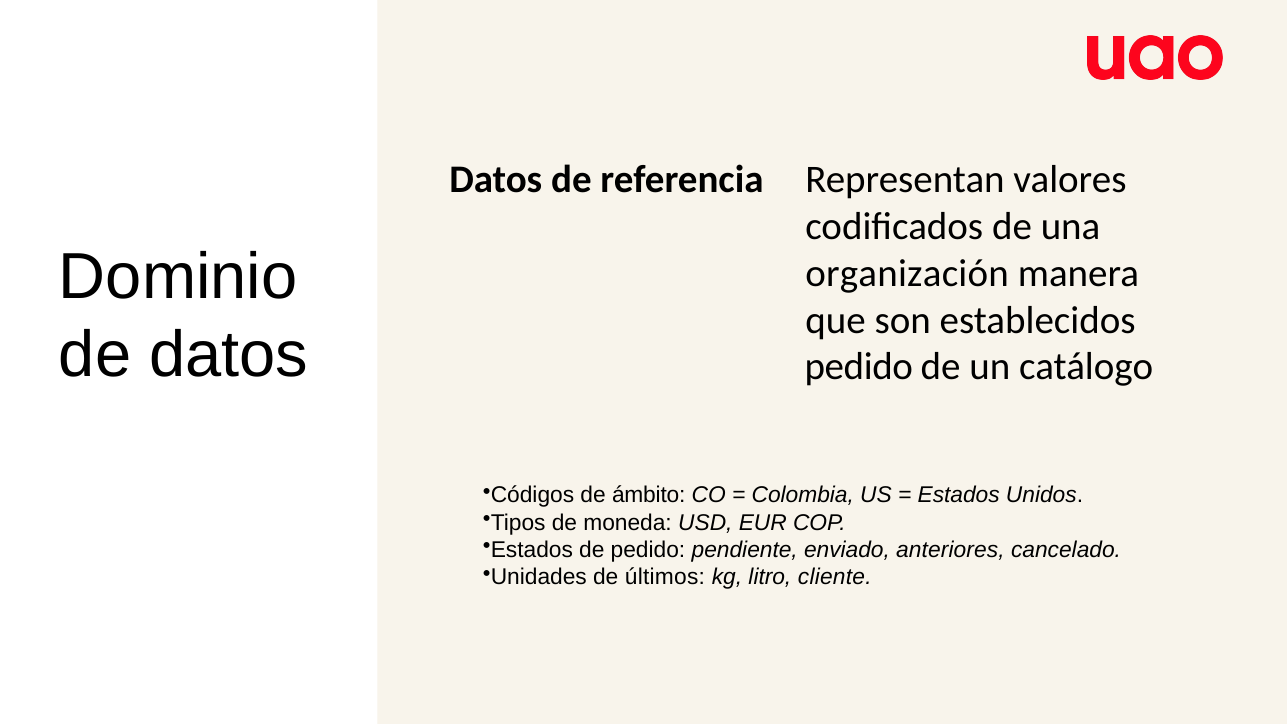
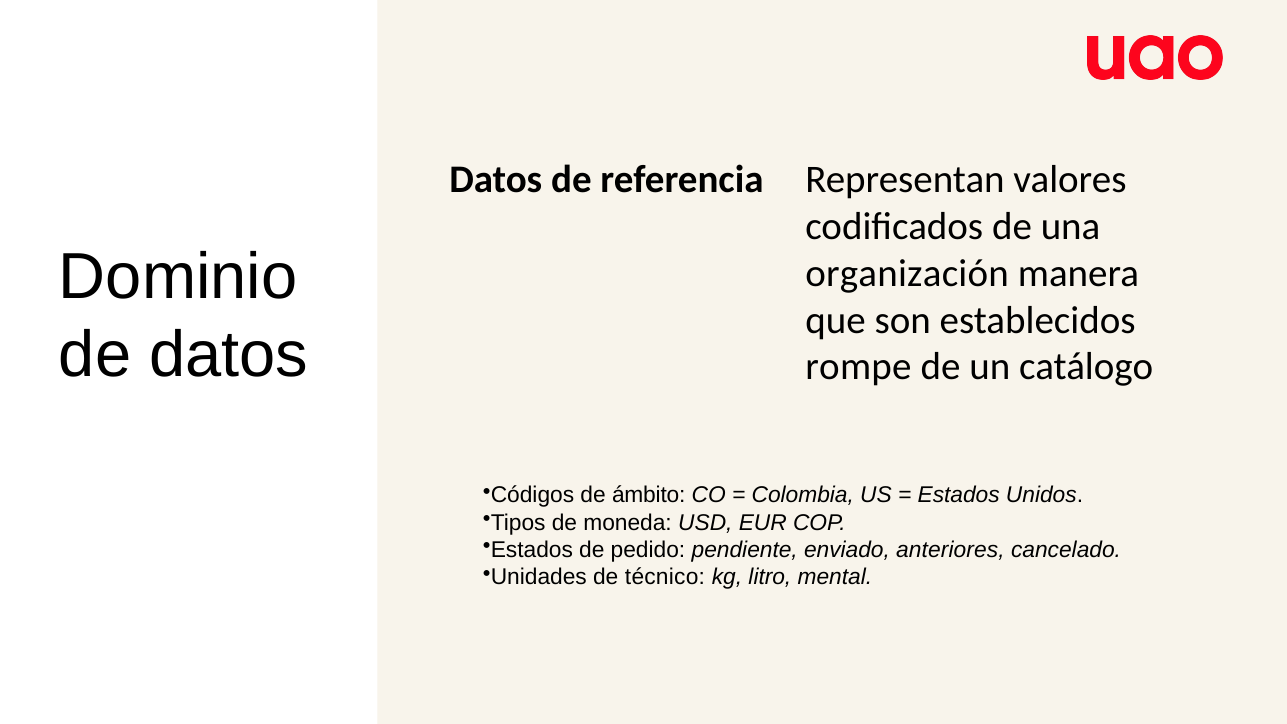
pedido: pedido -> rompe (859, 367)
últimos: últimos -> técnico (665, 577)
cliente: cliente -> mental (835, 577)
